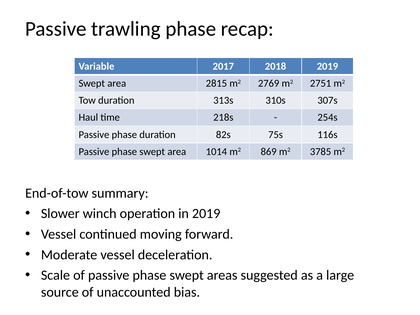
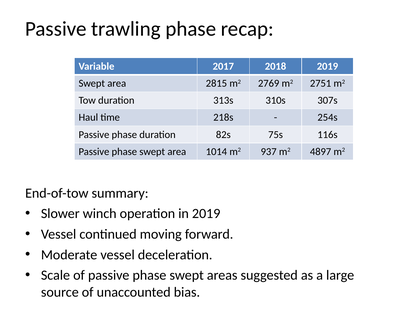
869: 869 -> 937 (269, 152)
3785: 3785 -> 4897 (321, 152)
